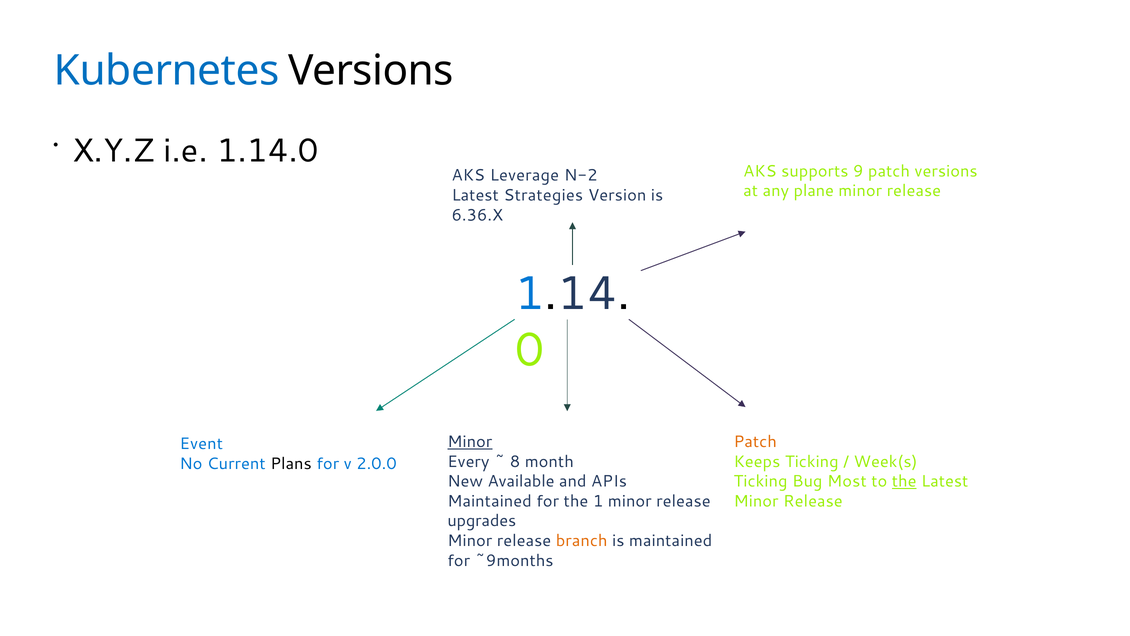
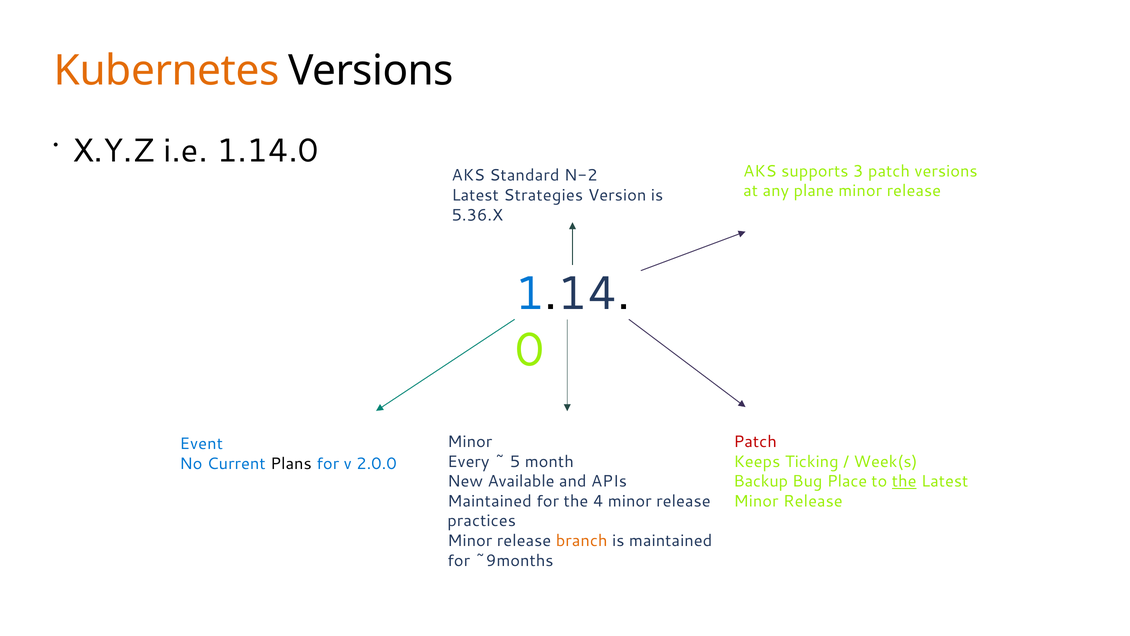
Kubernetes colour: blue -> orange (167, 71)
9: 9 -> 3 (858, 171)
Leverage: Leverage -> Standard (524, 175)
6.36.X: 6.36.X -> 5.36.X (477, 215)
Minor underline: present -> none (470, 442)
Patch colour: orange -> red (755, 442)
8: 8 -> 5 (515, 461)
Ticking: Ticking -> Backup (761, 481)
Most: Most -> Place (847, 481)
1: 1 -> 4 (598, 501)
upgrades: upgrades -> practices (482, 521)
